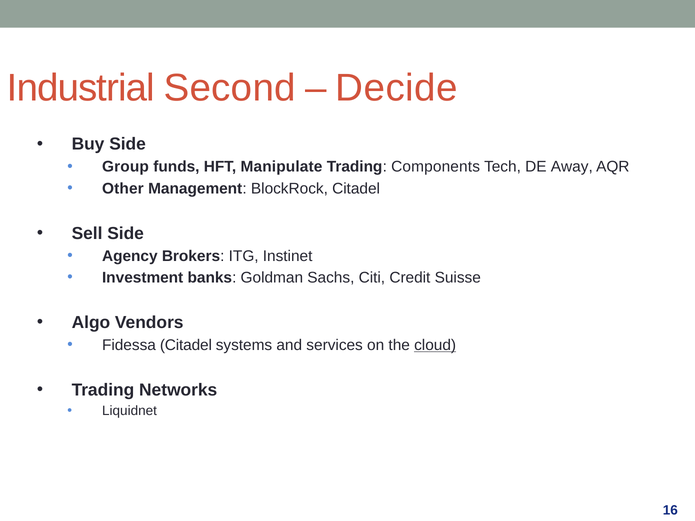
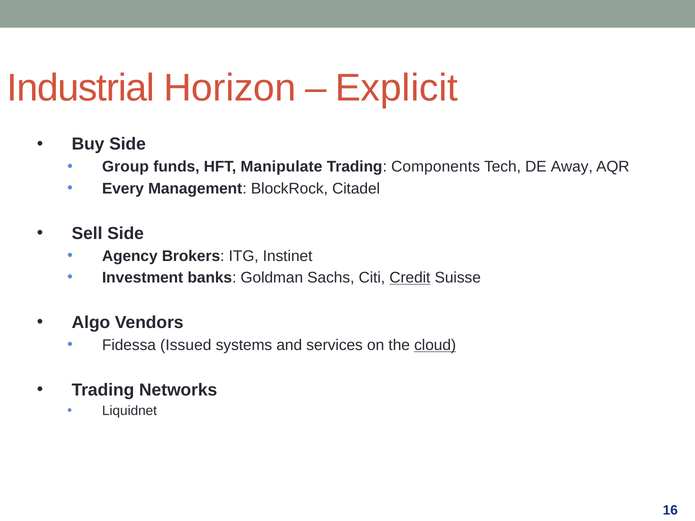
Second: Second -> Horizon (230, 88)
Decide: Decide -> Explicit (397, 88)
Other: Other -> Every (123, 189)
Credit underline: none -> present (410, 278)
Fidessa Citadel: Citadel -> Issued (186, 345)
